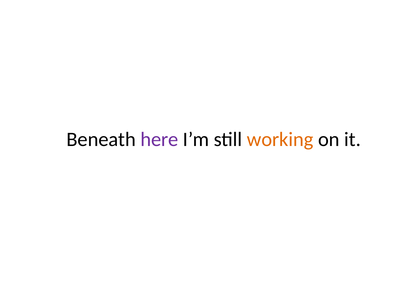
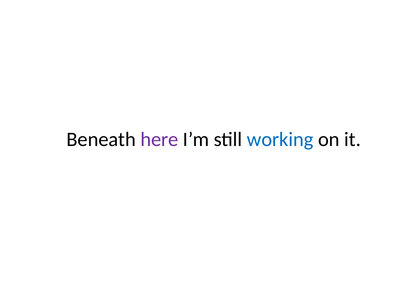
working colour: orange -> blue (280, 140)
